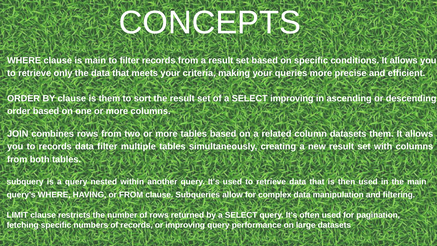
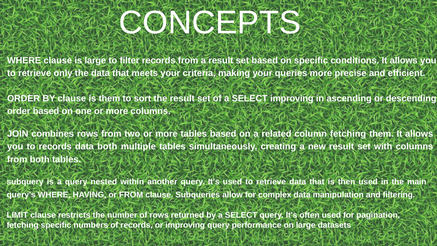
is main: main -> large (95, 60)
column datasets: datasets -> fetching (348, 134)
data filter: filter -> both (107, 146)
